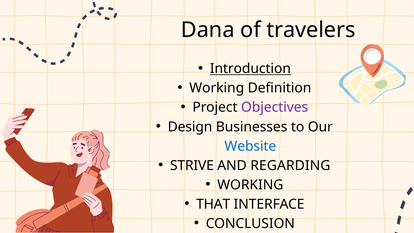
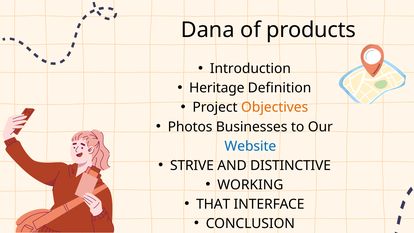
travelers: travelers -> products (311, 30)
Introduction underline: present -> none (250, 69)
Working: Working -> Heritage (217, 88)
Objectives colour: purple -> orange (275, 107)
Design: Design -> Photos (190, 127)
REGARDING: REGARDING -> DISTINCTIVE (291, 165)
